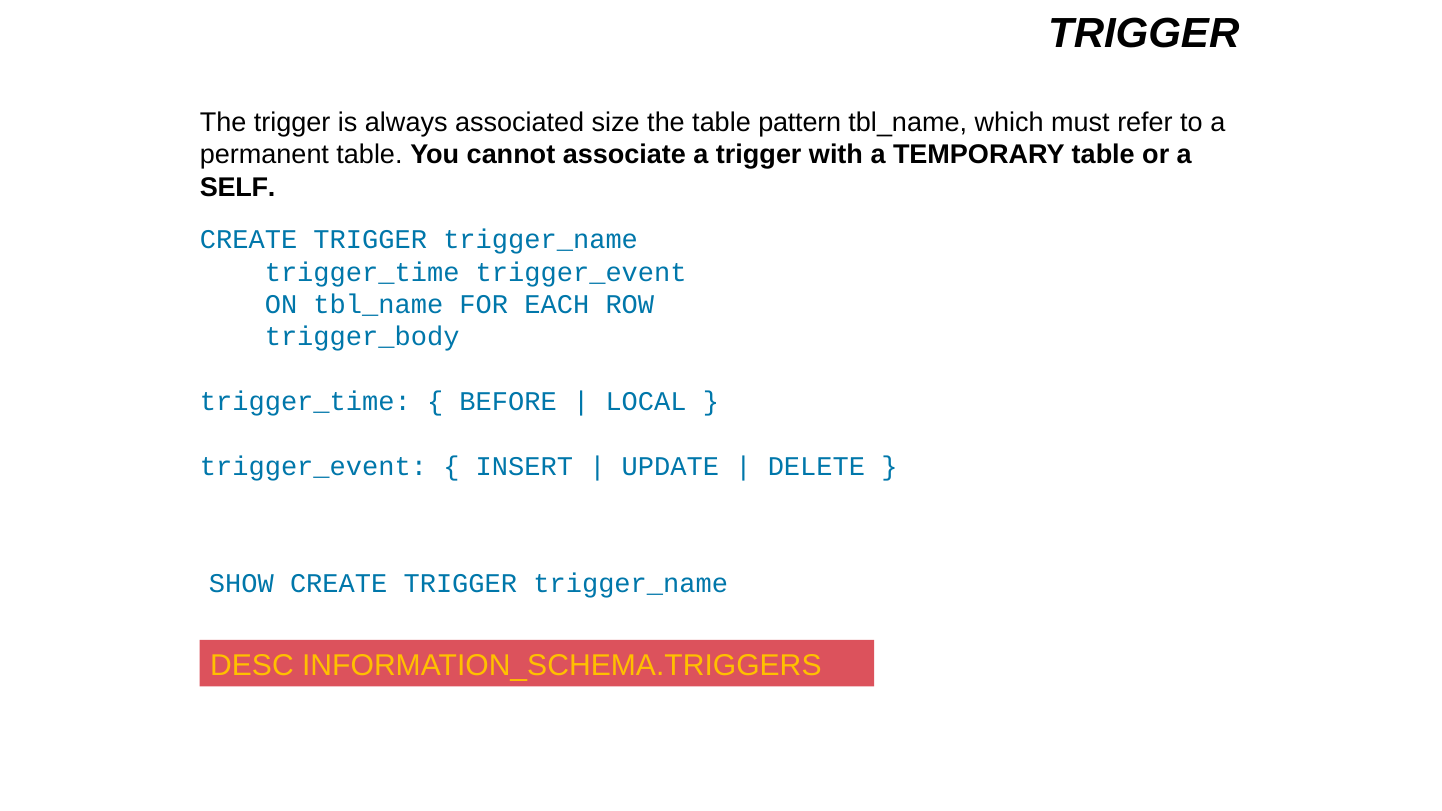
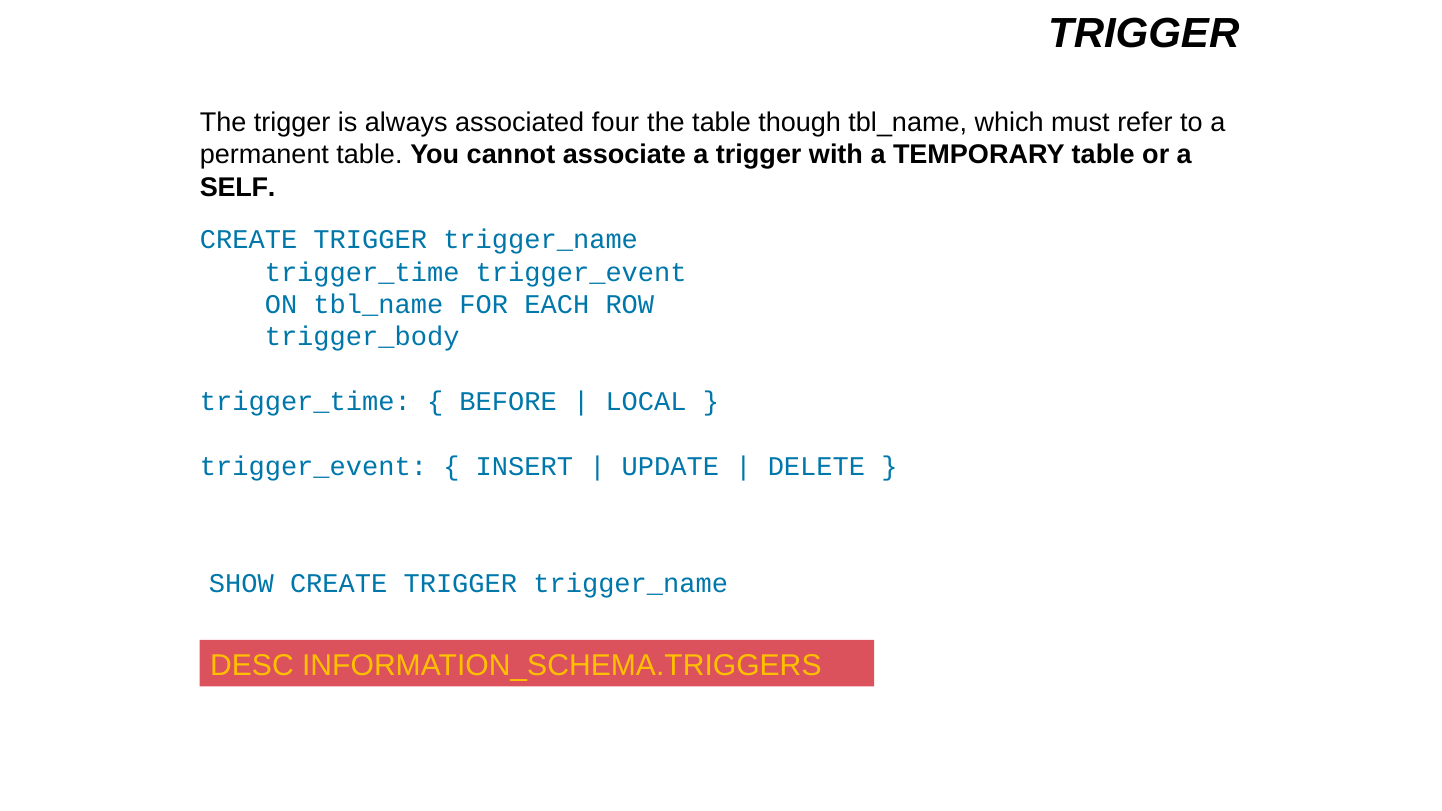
size: size -> four (616, 123)
pattern: pattern -> though (800, 123)
